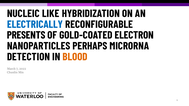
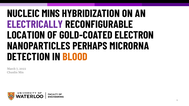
LIKE: LIKE -> MINS (51, 14)
ELECTRICALLY colour: blue -> purple (35, 24)
PRESENTS: PRESENTS -> LOCATION (26, 35)
